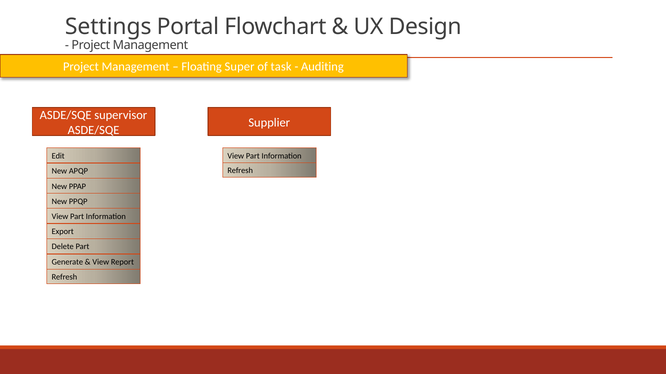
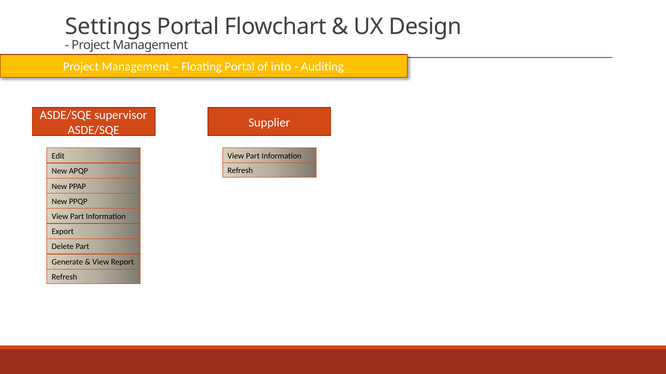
Floating Super: Super -> Portal (240, 67)
task: task -> into (281, 67)
